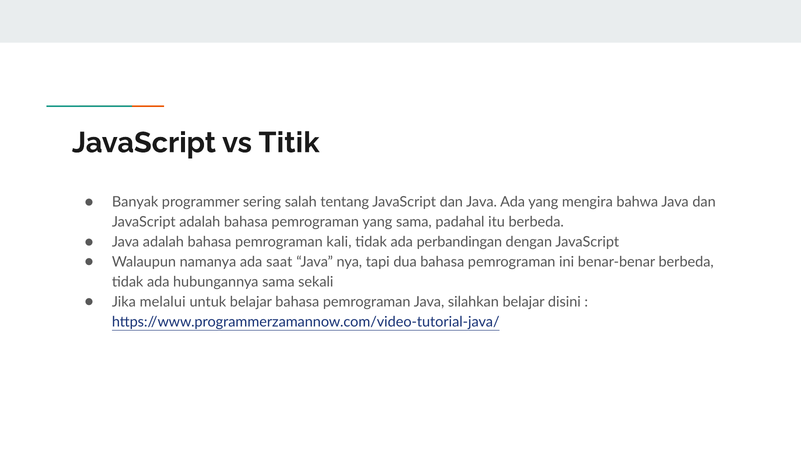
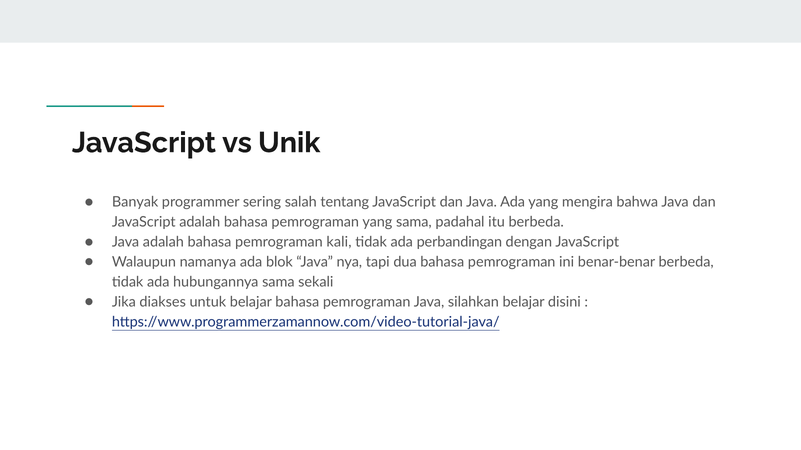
Titik: Titik -> Unik (289, 143)
saat: saat -> blok (279, 262)
melalui: melalui -> diakses (163, 302)
